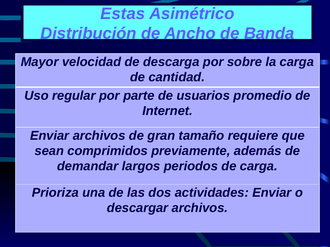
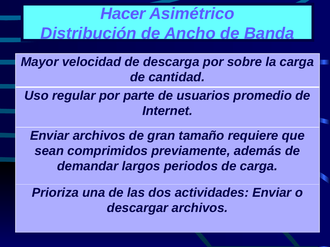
Estas: Estas -> Hacer (123, 14)
